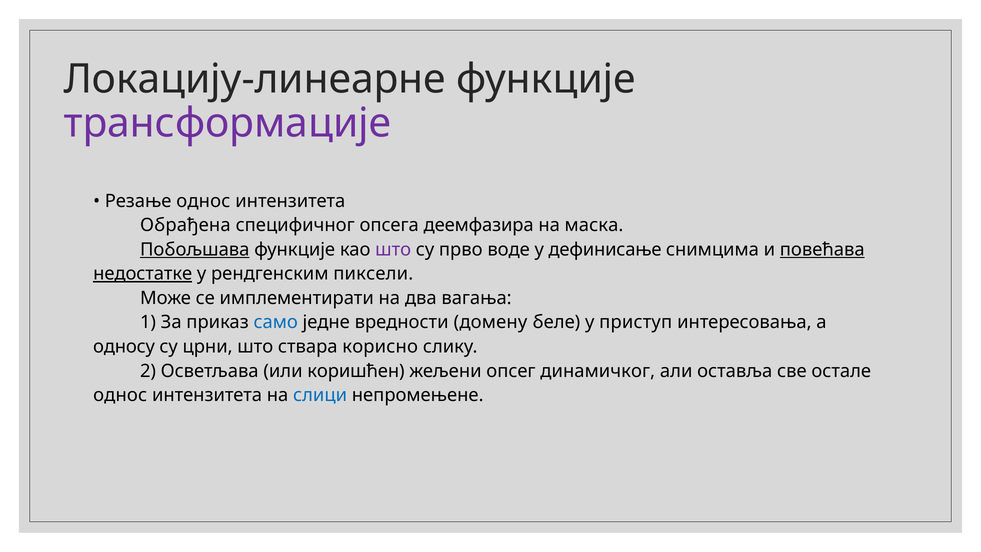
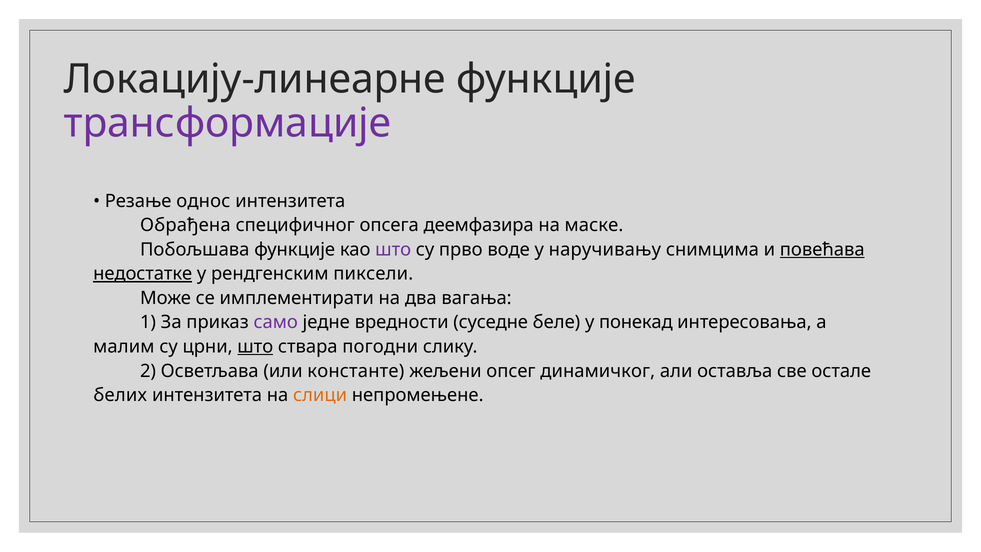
маска: маска -> маске (594, 225)
Побољшава underline: present -> none (195, 249)
дефинисање: дефинисање -> наручивању (605, 249)
само colour: blue -> purple (276, 322)
домену: домену -> суседне (491, 322)
приступ: приступ -> понекад (636, 322)
односу: односу -> малим (124, 347)
што underline: none -> present (255, 347)
корисно: корисно -> погодни (380, 347)
коришћен: коришћен -> константе (356, 371)
однос: однос -> белих (120, 395)
слици colour: blue -> orange (320, 395)
